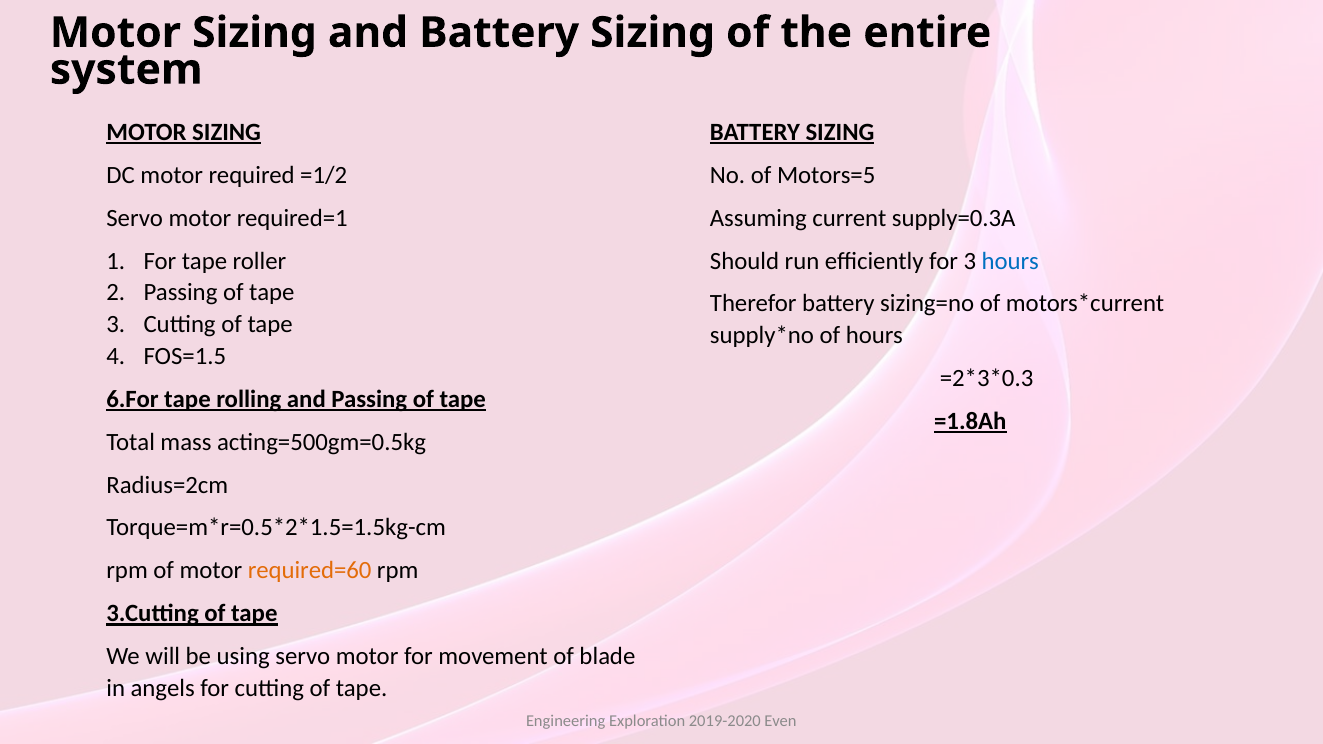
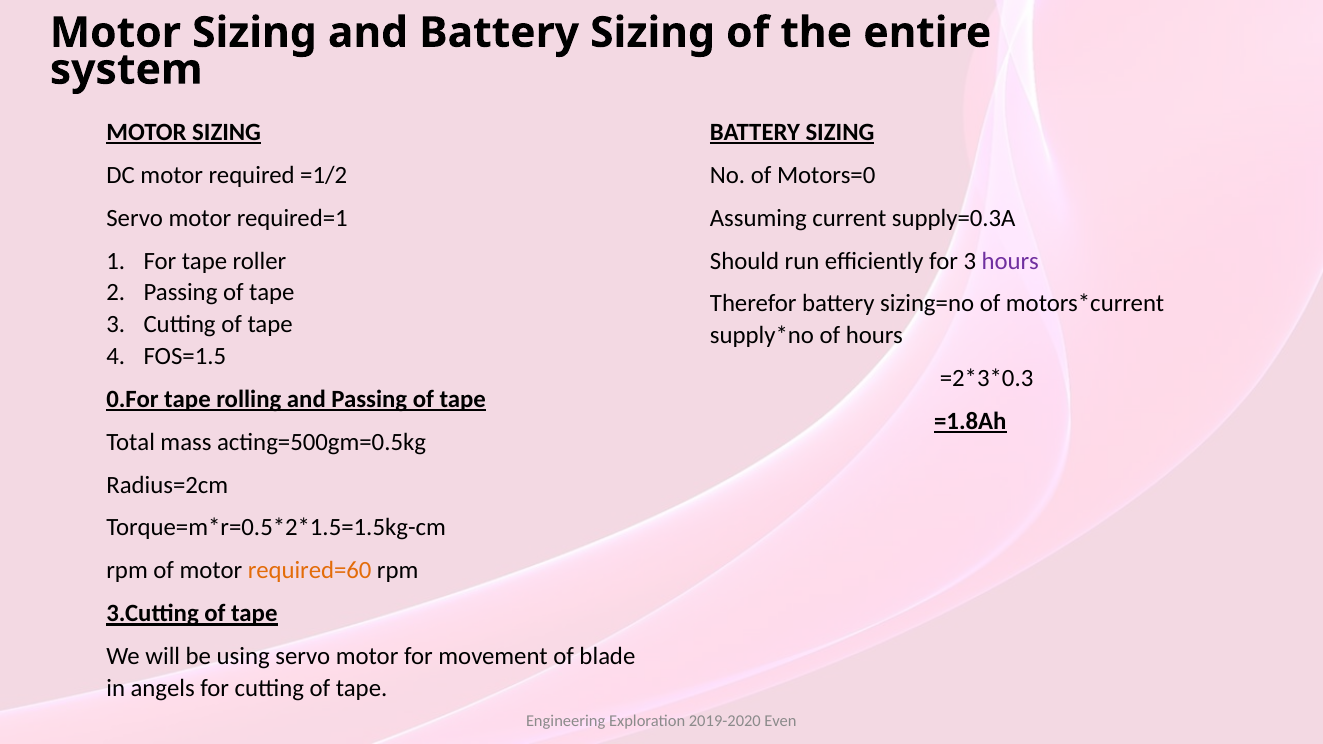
Motors=5: Motors=5 -> Motors=0 (826, 175)
hours colour: blue -> purple (1010, 261)
6.For: 6.For -> 0.For (133, 399)
